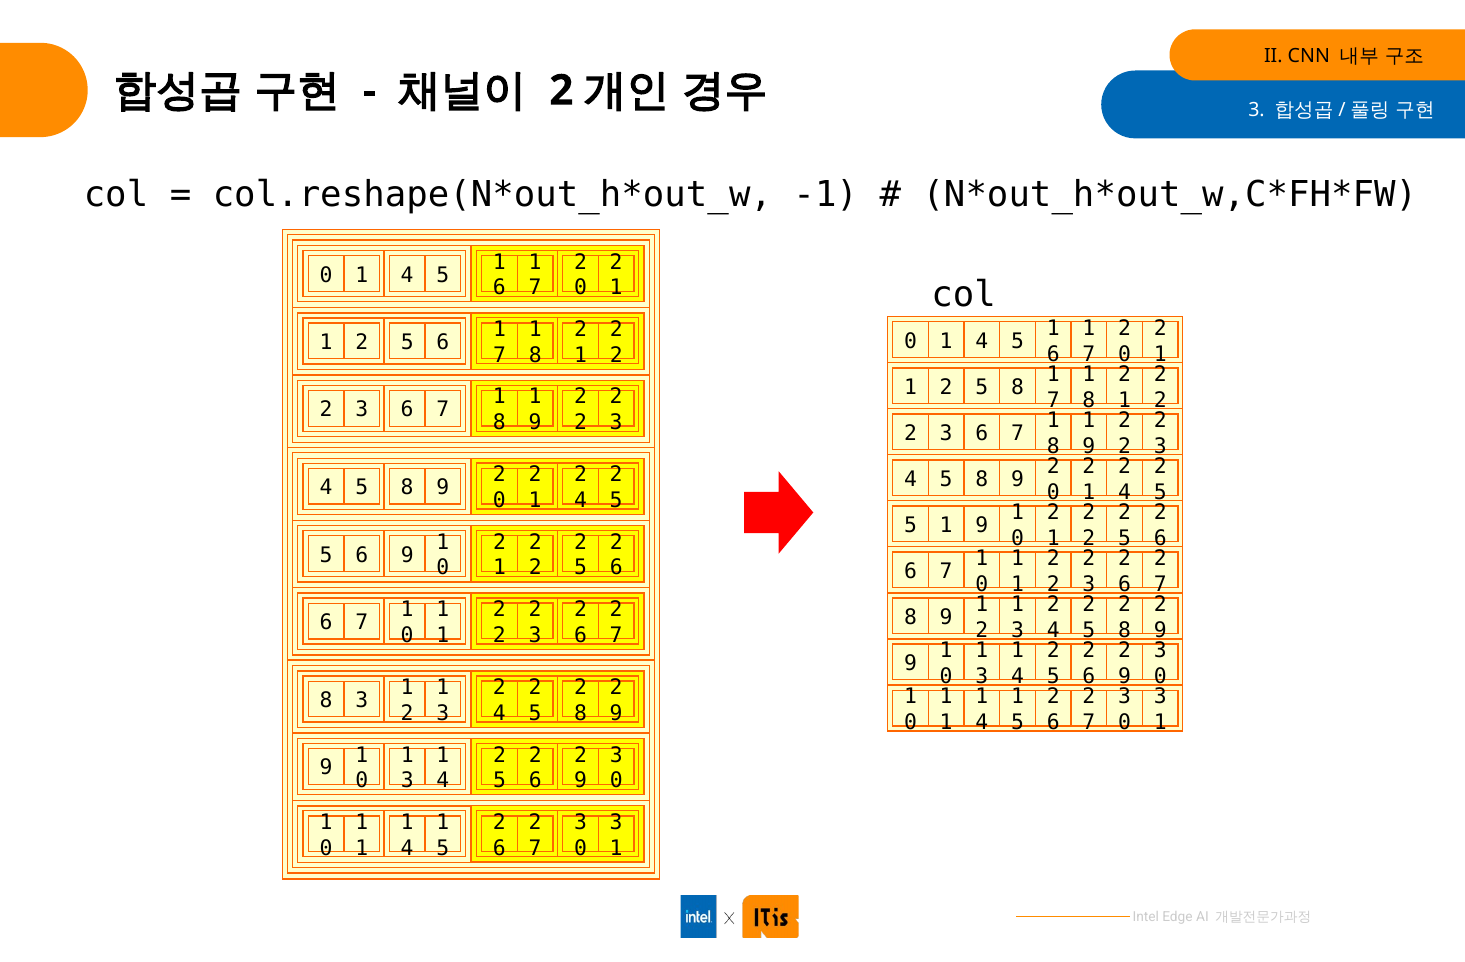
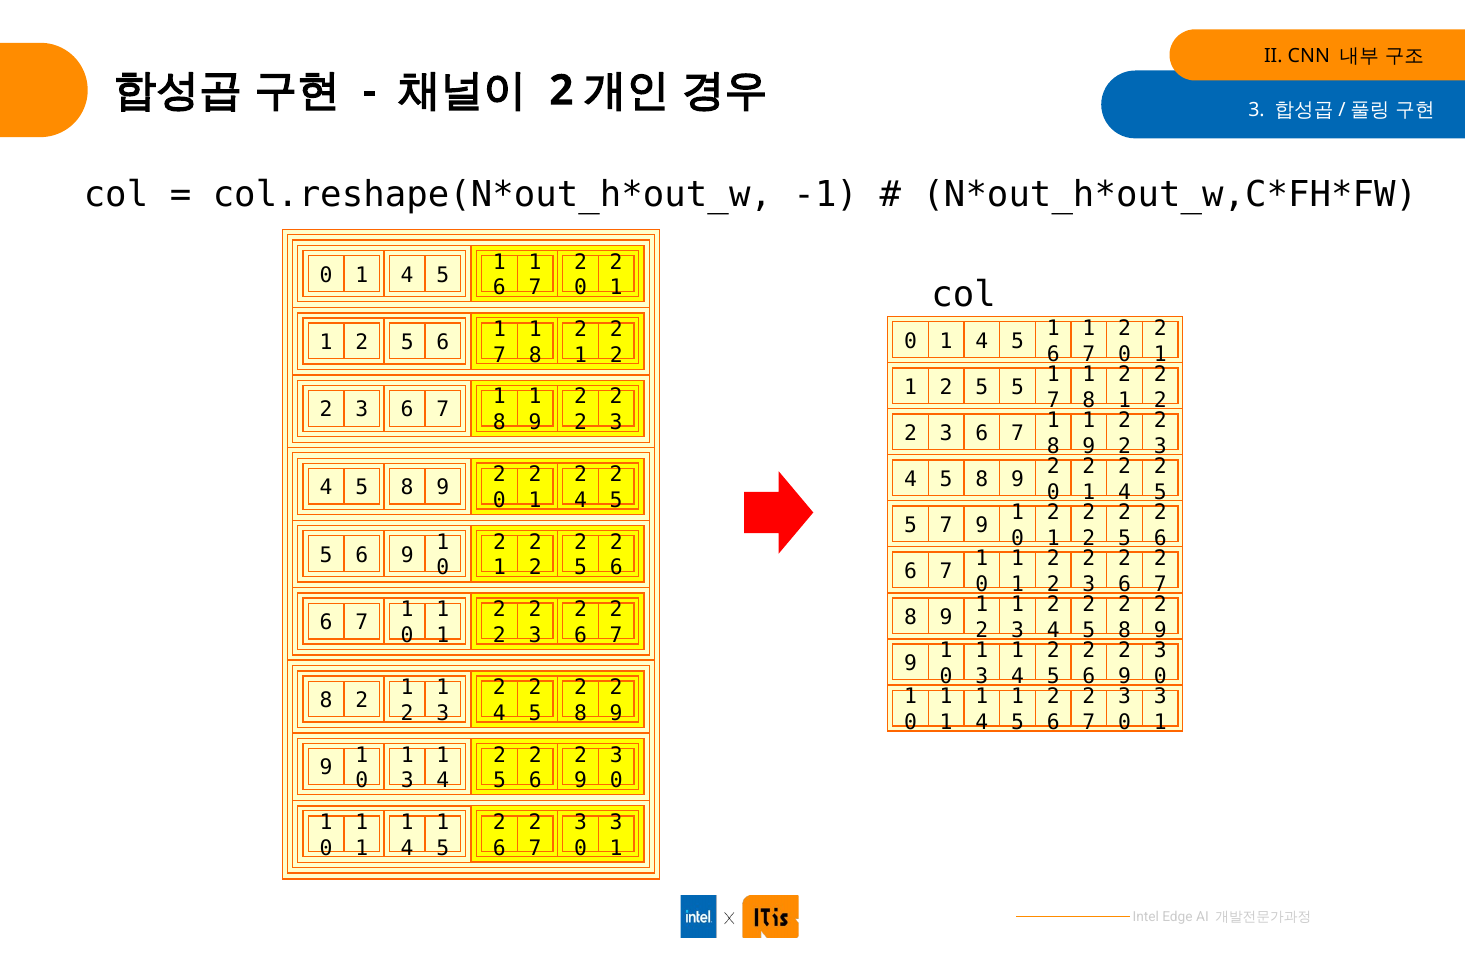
2 5 8: 8 -> 5 (1018, 387)
1: 1 -> 7 (946, 525)
3: 3 -> 2 (362, 701)
